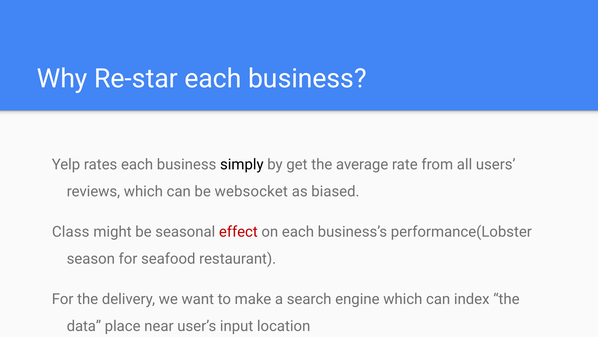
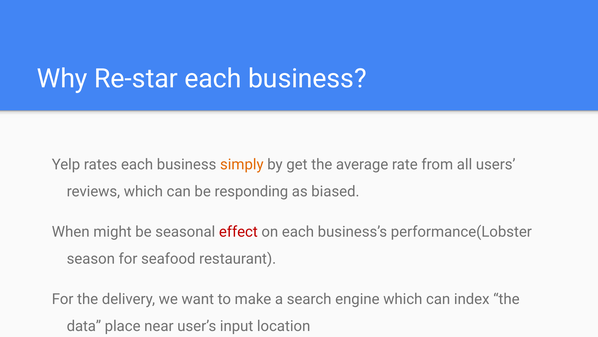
simply colour: black -> orange (242, 164)
websocket: websocket -> responding (251, 191)
Class: Class -> When (71, 231)
